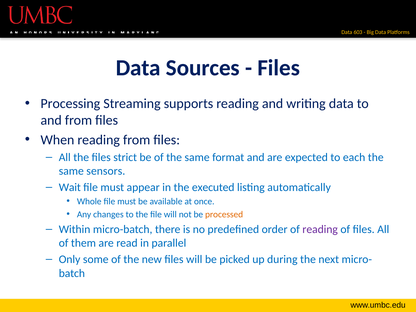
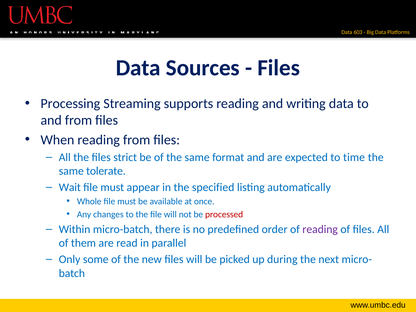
each: each -> time (354, 157)
sensors: sensors -> tolerate (106, 171)
executed: executed -> specified (213, 187)
processed colour: orange -> red (224, 214)
